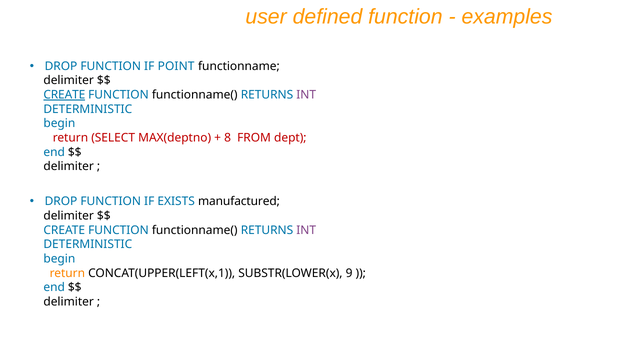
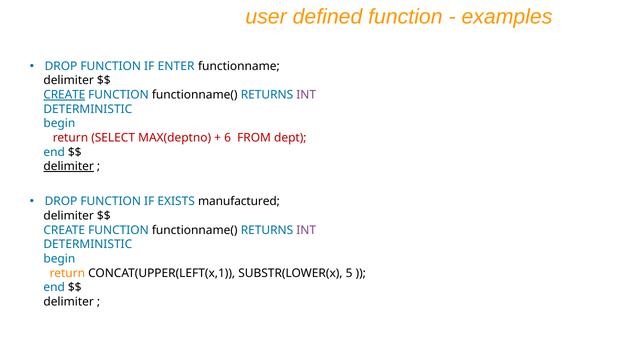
POINT: POINT -> ENTER (176, 66)
8: 8 -> 6 (228, 138)
delimiter underline: none -> present (69, 167)
9: 9 -> 5 (349, 273)
